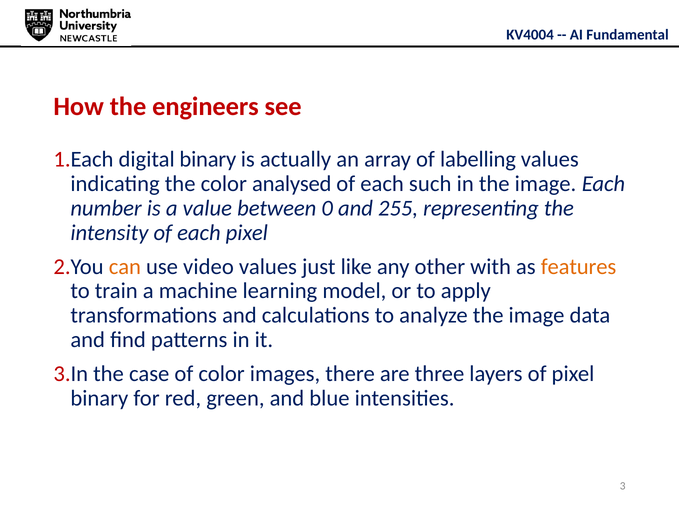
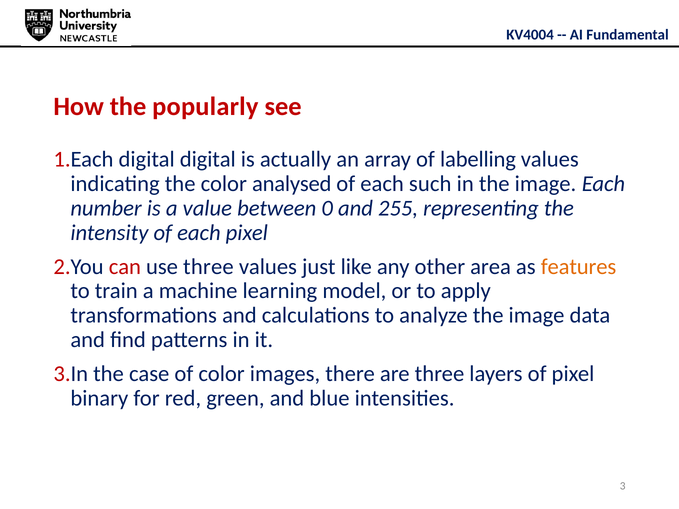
engineers: engineers -> popularly (205, 107)
digital binary: binary -> digital (208, 160)
can colour: orange -> red (125, 267)
use video: video -> three (208, 267)
with: with -> area (491, 267)
